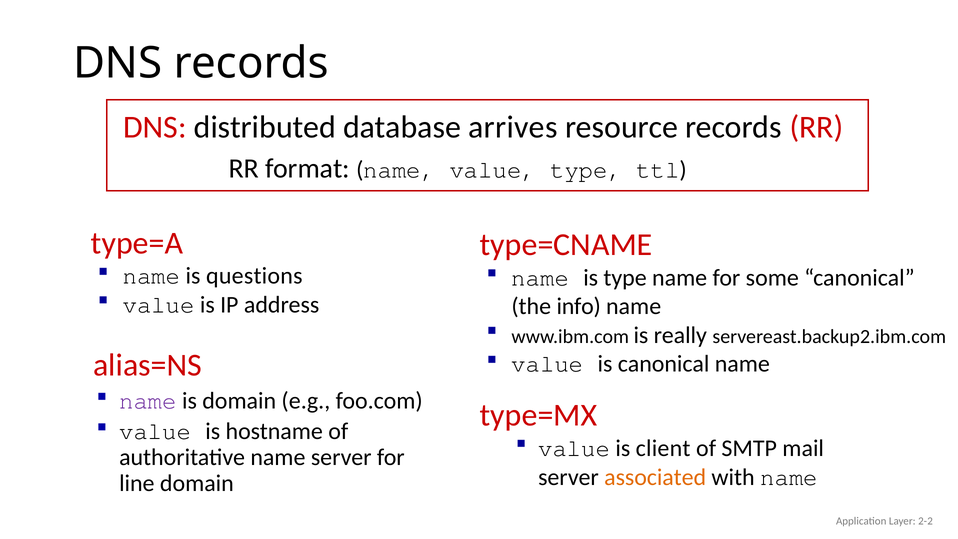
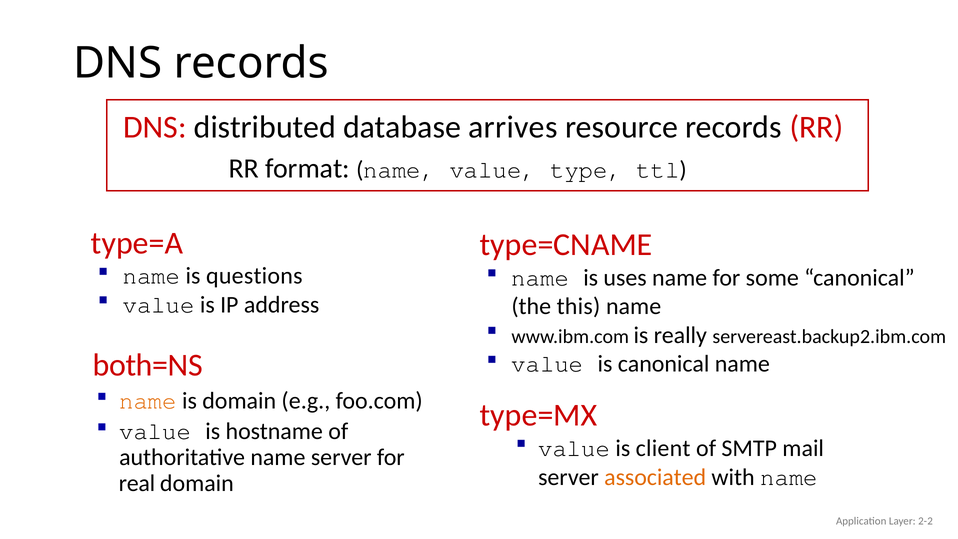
is type: type -> uses (625, 278)
info: info -> this (578, 306)
alias=NS: alias=NS -> both=NS (148, 365)
name colour: purple -> orange (148, 401)
line: line -> real (137, 483)
